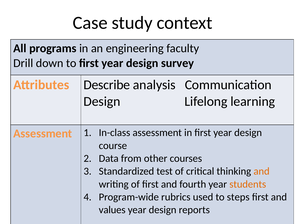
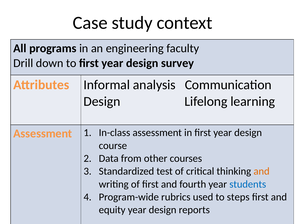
Describe: Describe -> Informal (107, 85)
students colour: orange -> blue (248, 184)
values: values -> equity (112, 209)
